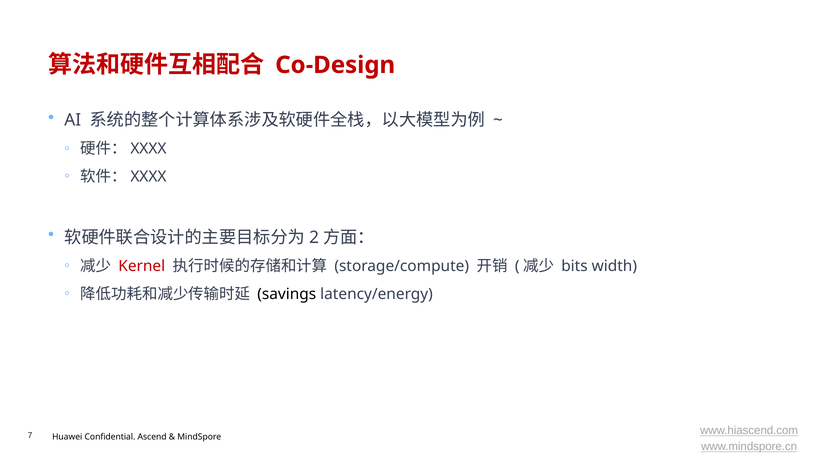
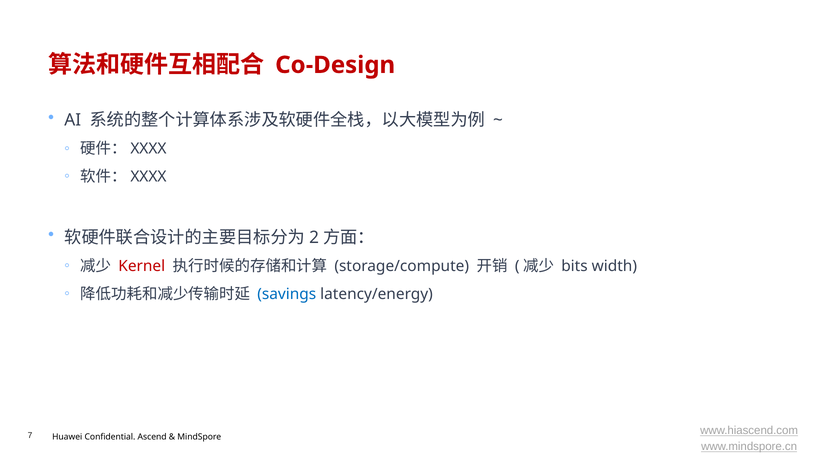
savings colour: black -> blue (287, 294)
